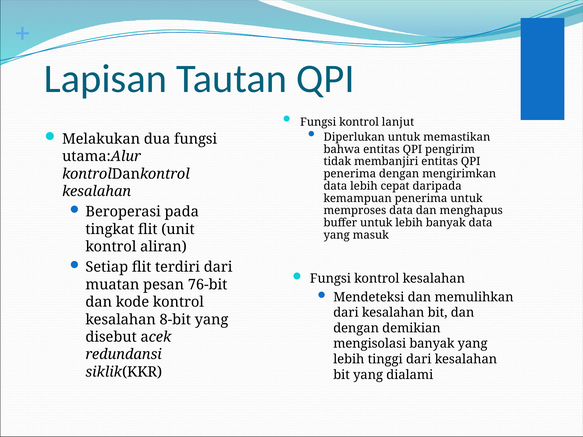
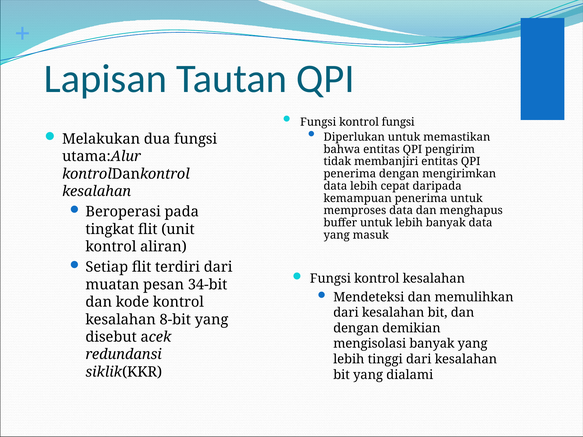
kontrol lanjut: lanjut -> fungsi (398, 122)
76-bit: 76-bit -> 34-bit (208, 285)
